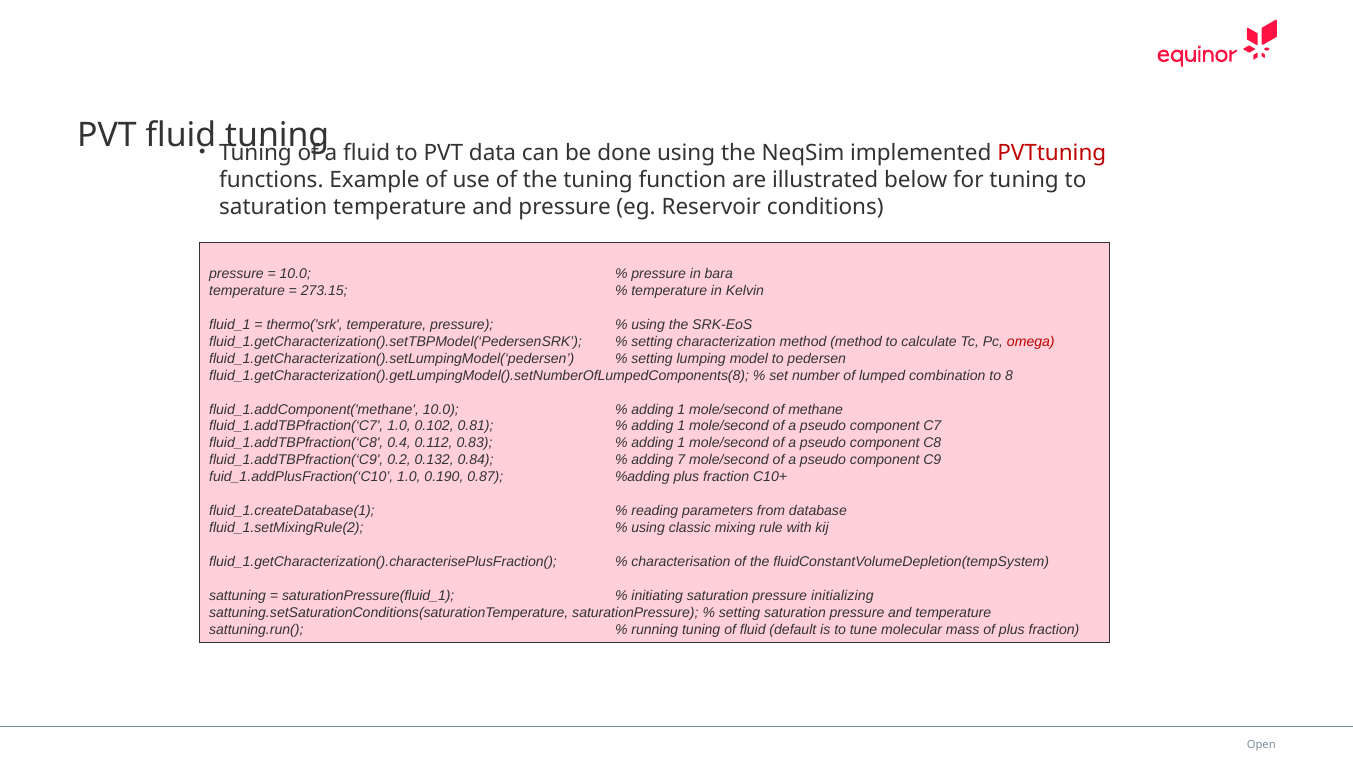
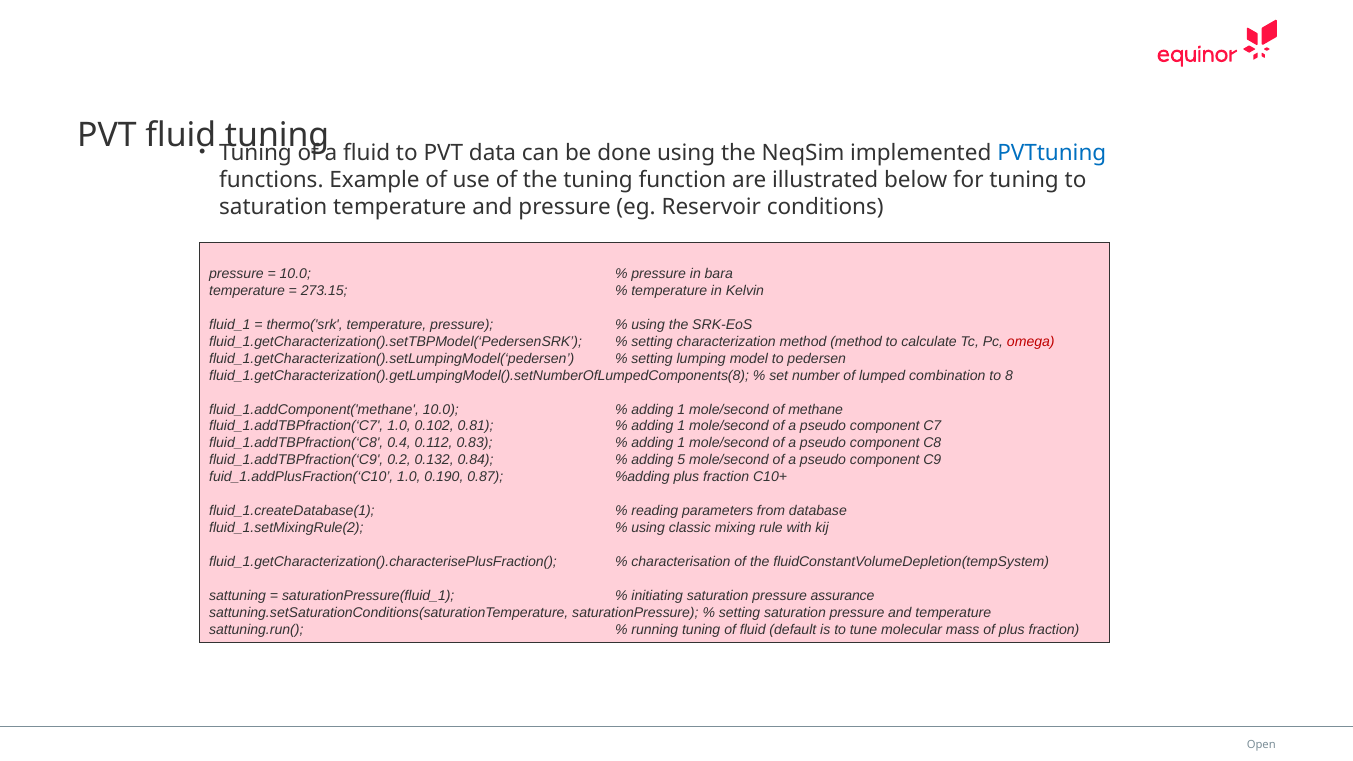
PVTtuning colour: red -> blue (1052, 153)
7: 7 -> 5 (681, 460)
initializing: initializing -> assurance (842, 596)
